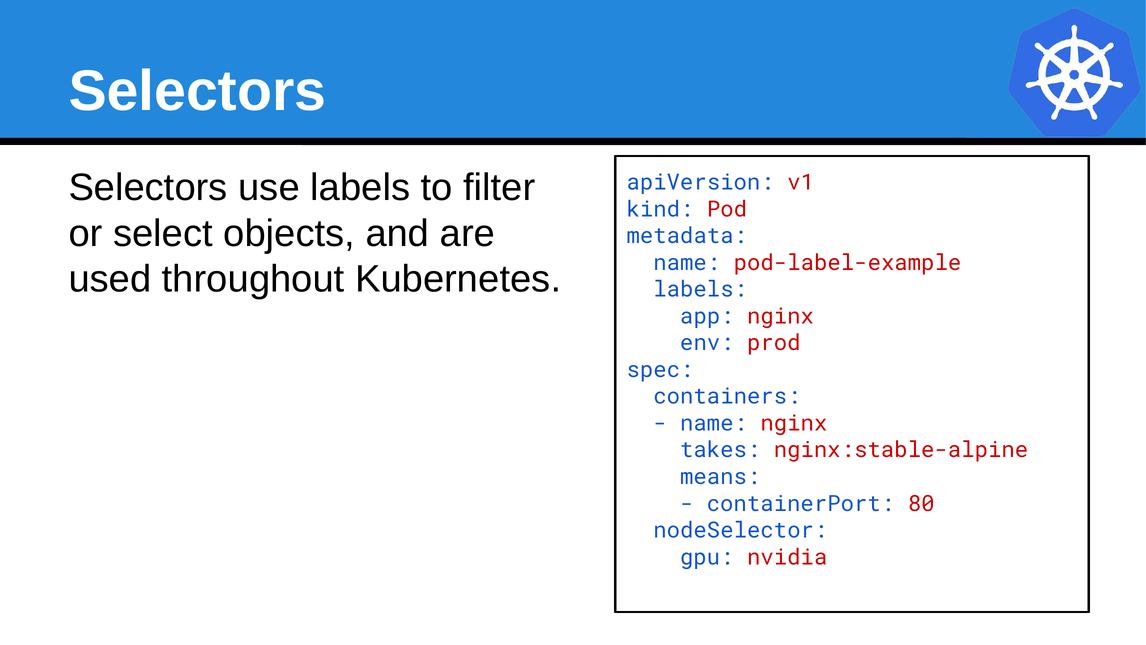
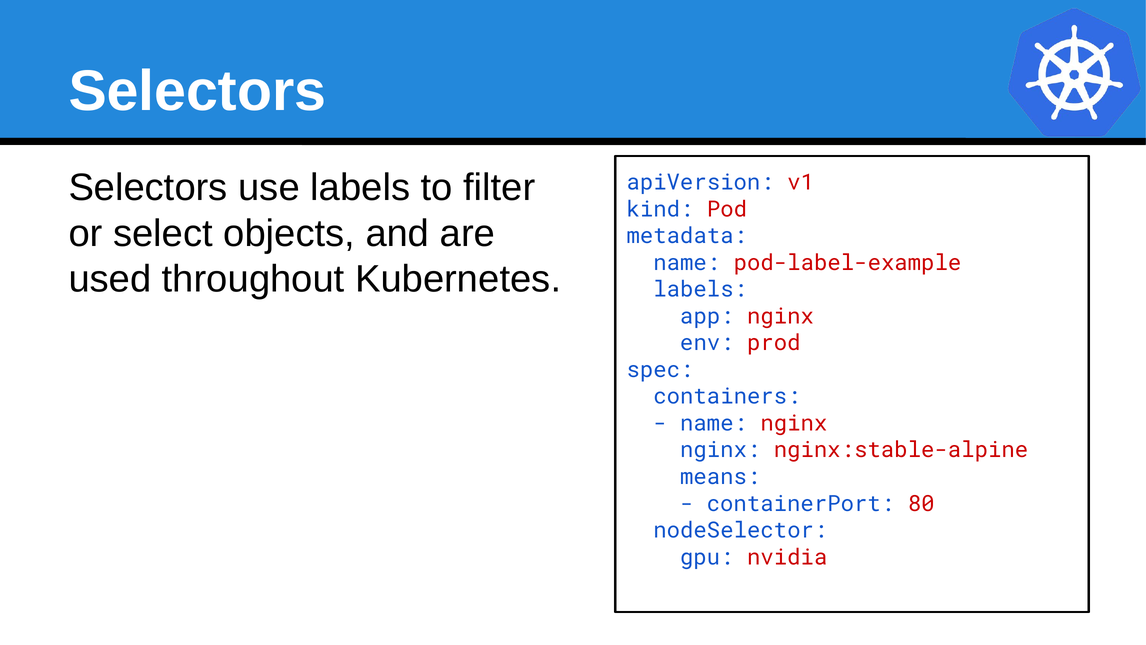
takes: takes -> nginx (720, 450)
